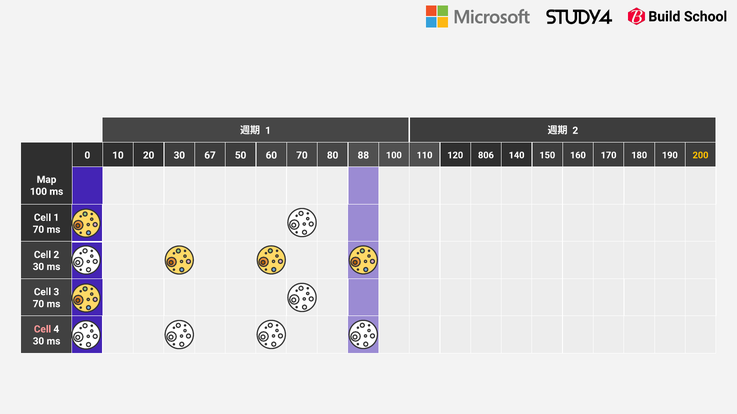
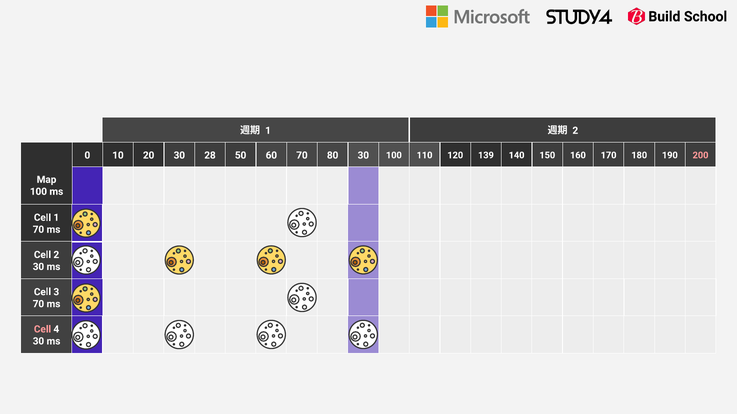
67: 67 -> 28 (210, 155)
80 88: 88 -> 30 (363, 156)
806: 806 -> 139 (486, 155)
200 colour: yellow -> pink (701, 155)
